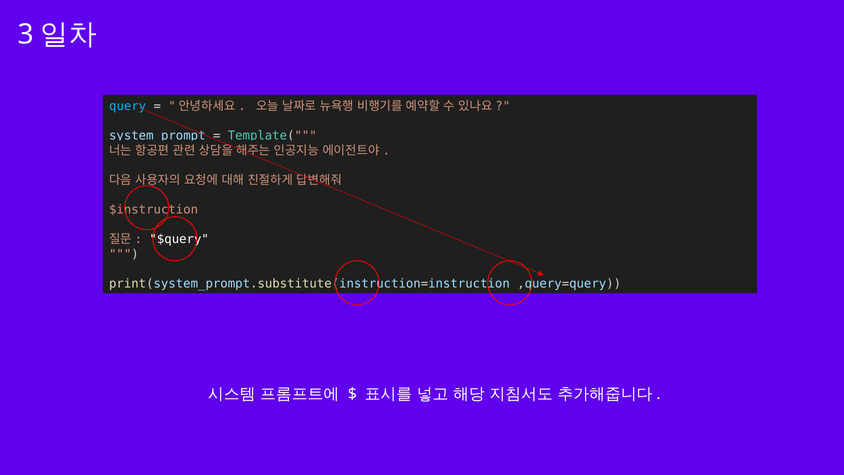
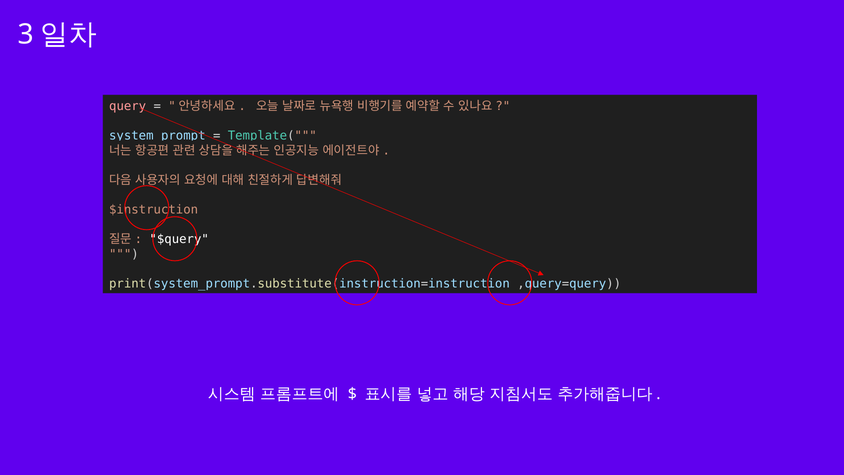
query colour: light blue -> pink (128, 106)
